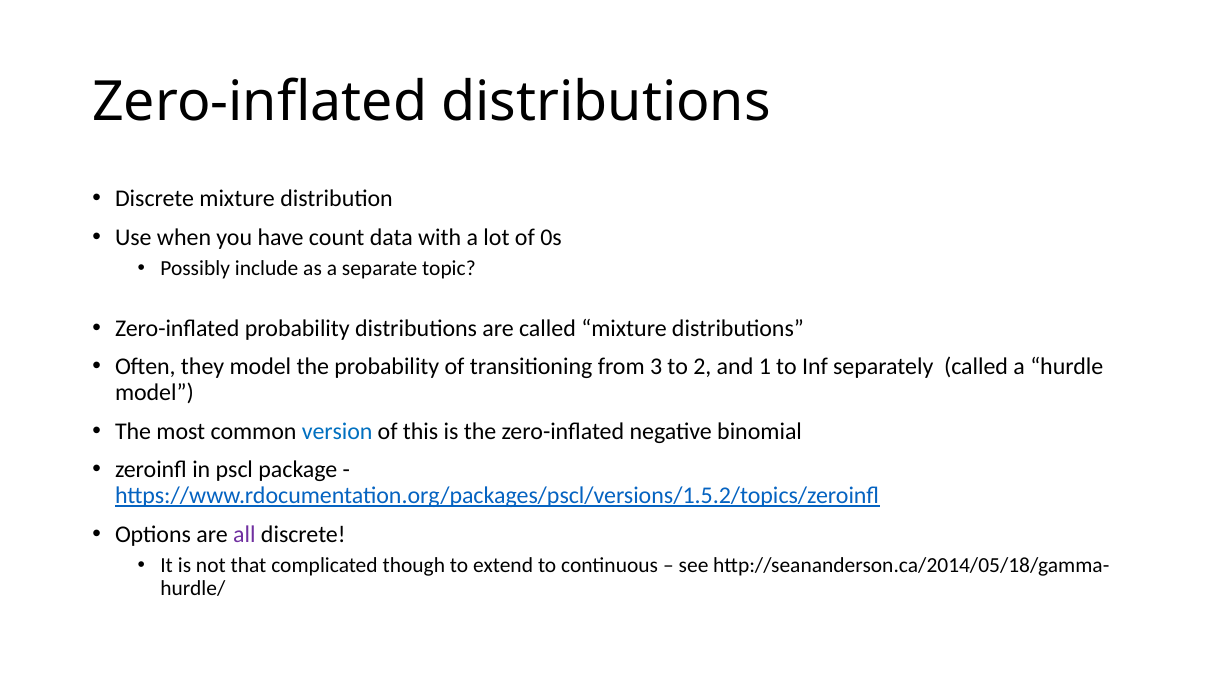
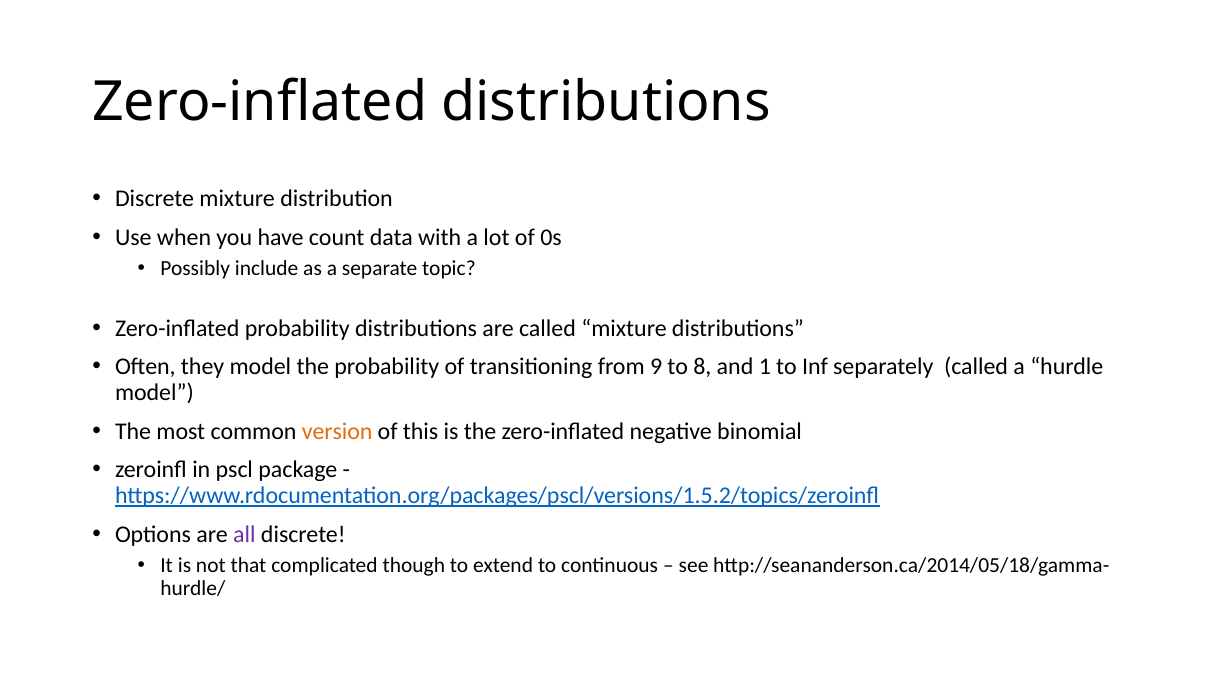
3: 3 -> 9 (656, 367)
2: 2 -> 8 (702, 367)
version colour: blue -> orange (337, 431)
